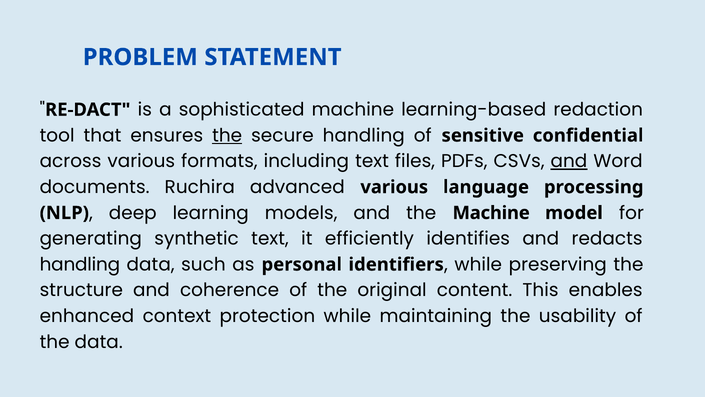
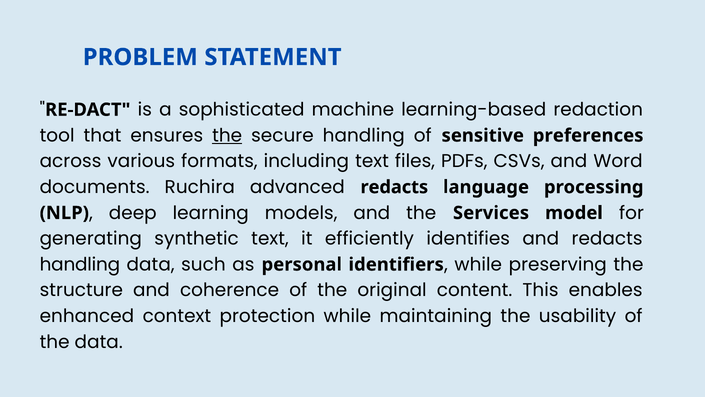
confidential: confidential -> preferences (588, 135)
and underline: present -> none (569, 161)
advanced various: various -> redacts (394, 187)
the Machine: Machine -> Services (491, 213)
